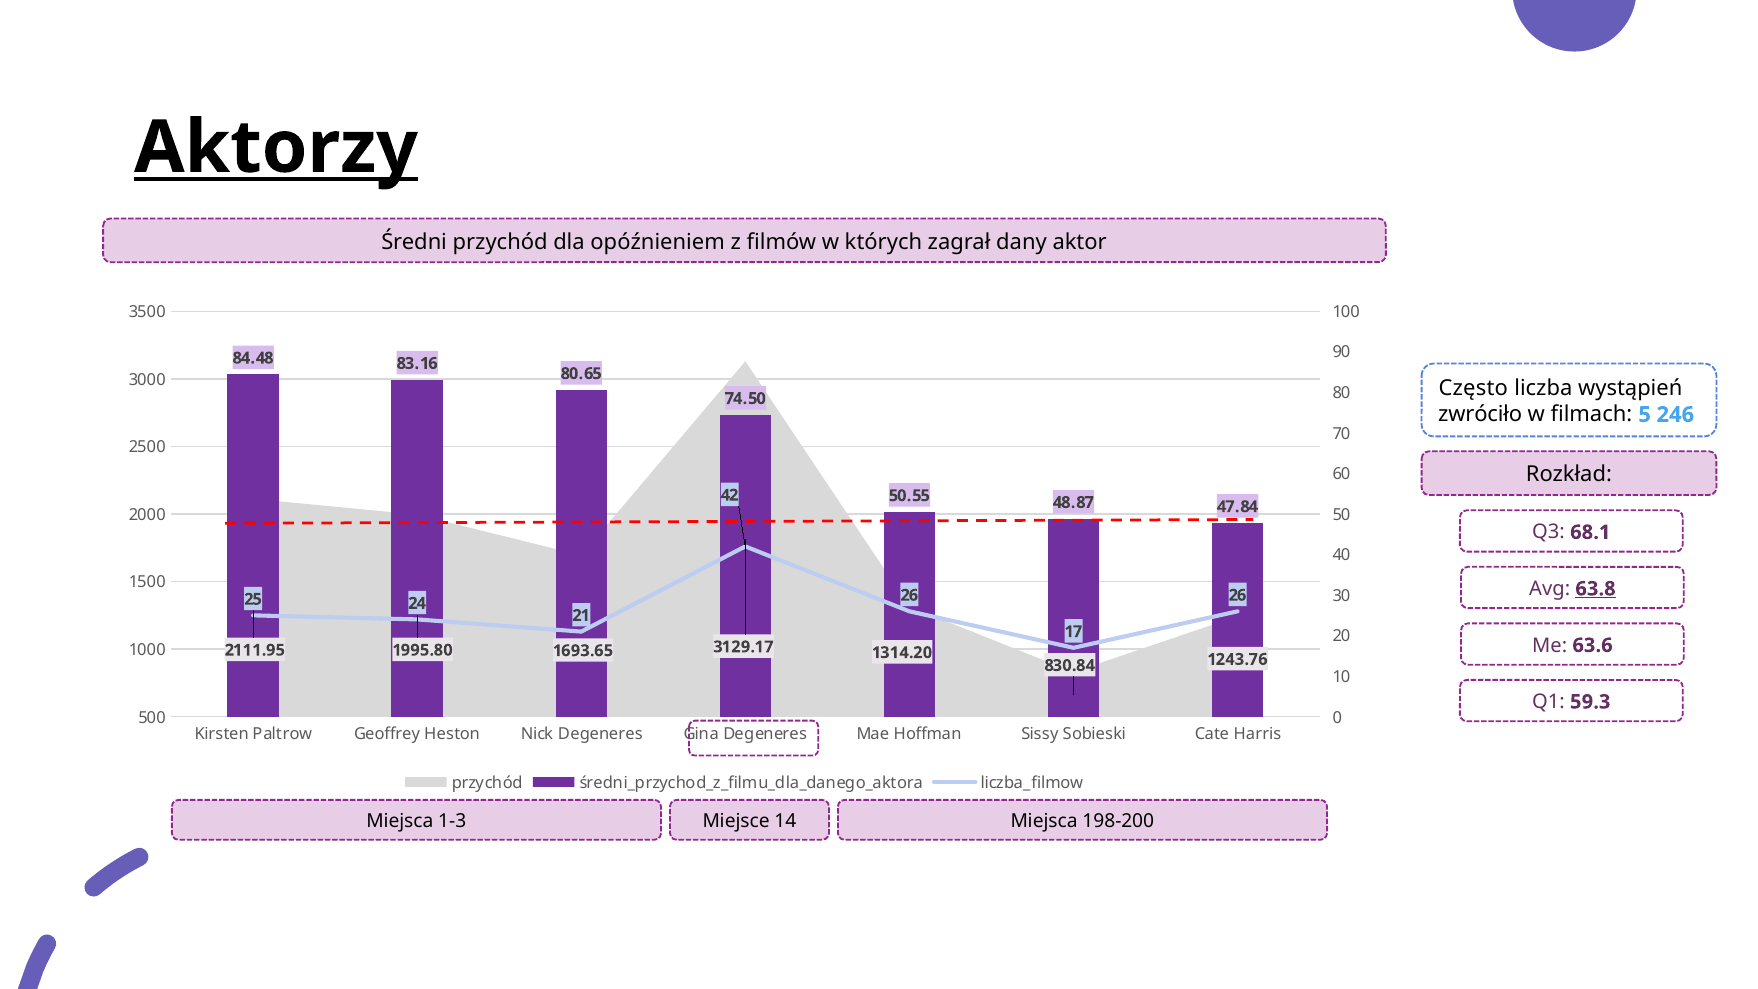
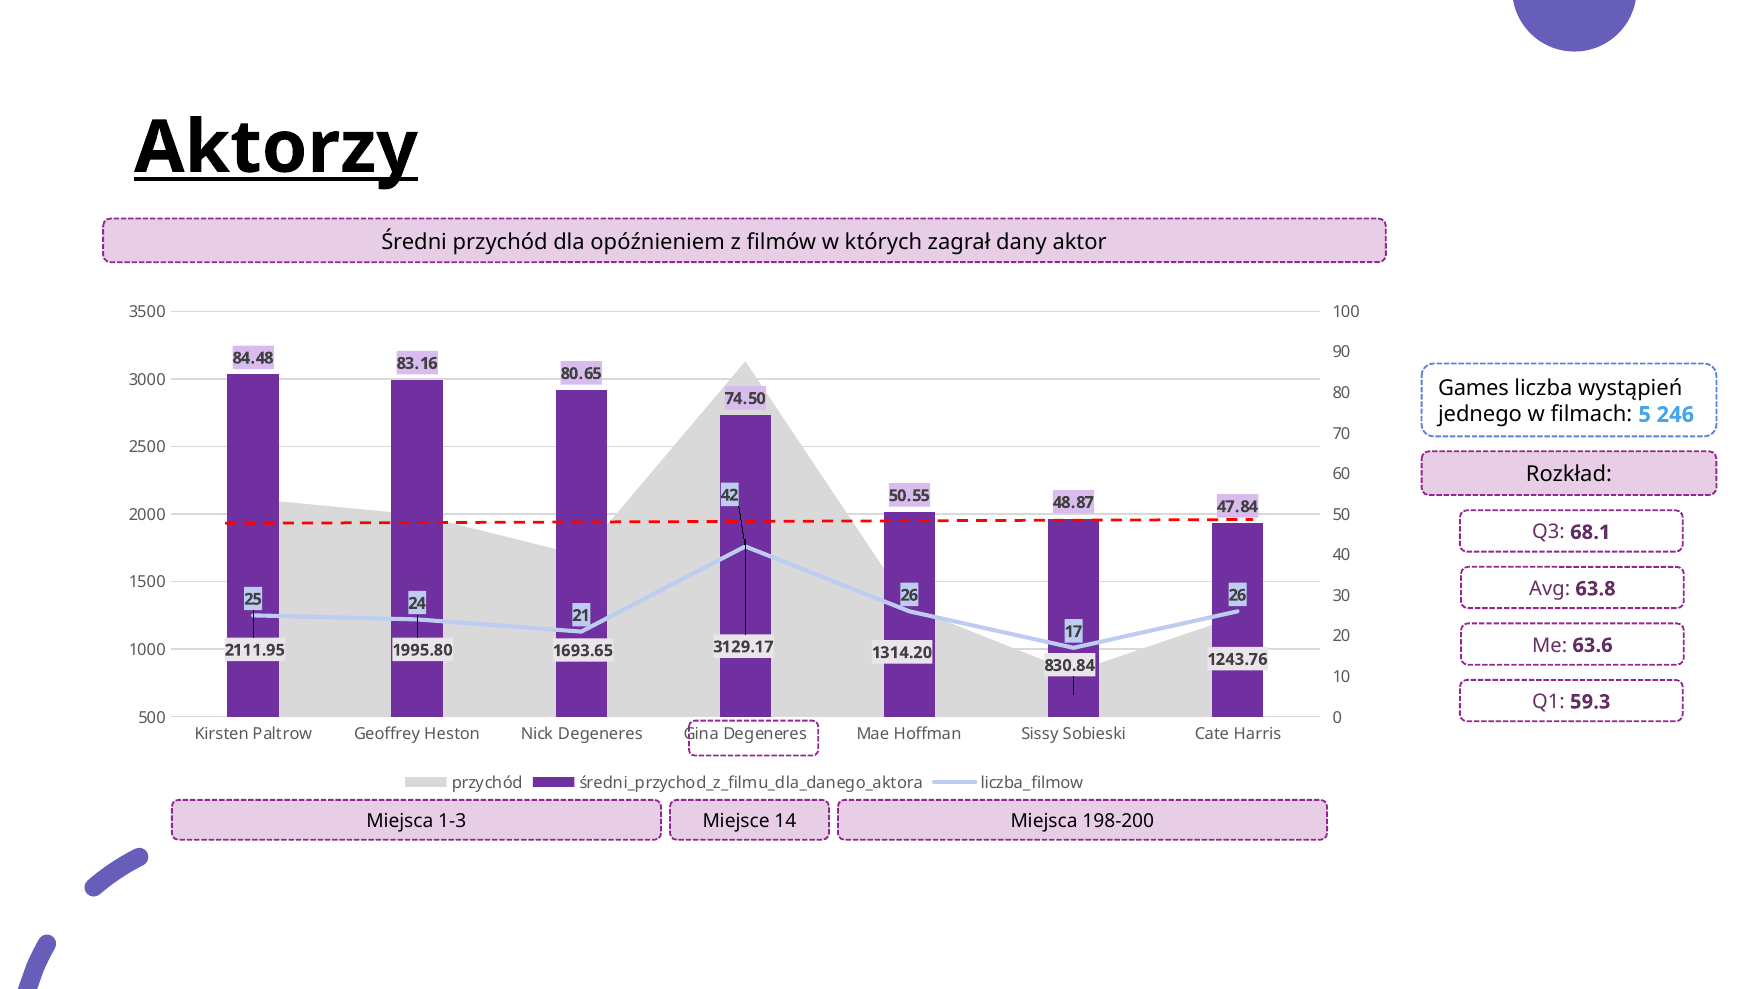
Często: Często -> Games (1474, 388)
zwróciło: zwróciło -> jednego (1480, 415)
63.8 underline: present -> none (1596, 589)
